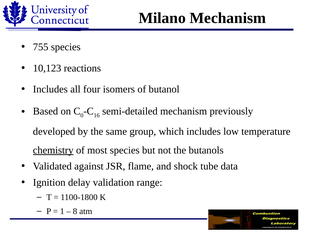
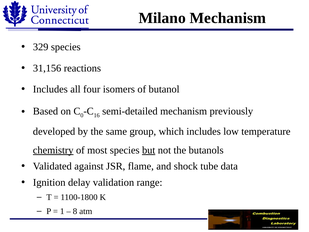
755: 755 -> 329 (41, 47)
10,123: 10,123 -> 31,156 (47, 68)
but underline: none -> present (149, 150)
